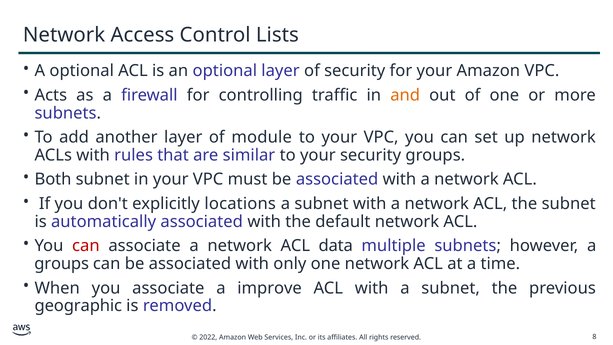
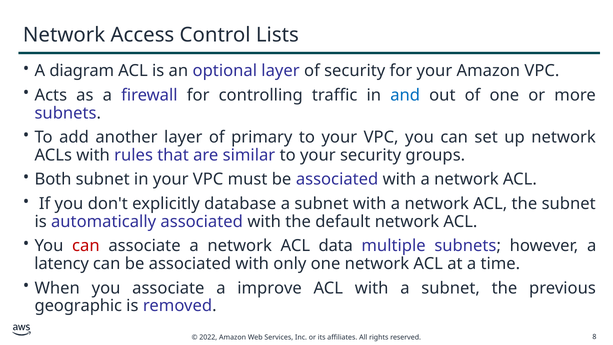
A optional: optional -> diagram (82, 71)
and colour: orange -> blue (405, 95)
module: module -> primary (262, 137)
locations: locations -> database (240, 204)
groups: groups -> latency (62, 264)
